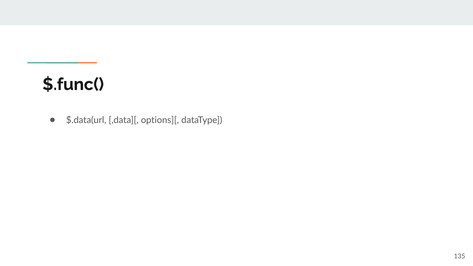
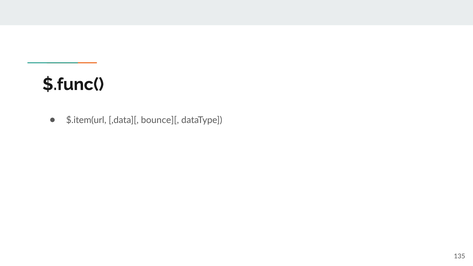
$.data(url: $.data(url -> $.item(url (86, 120)
options][: options][ -> bounce][ (160, 120)
